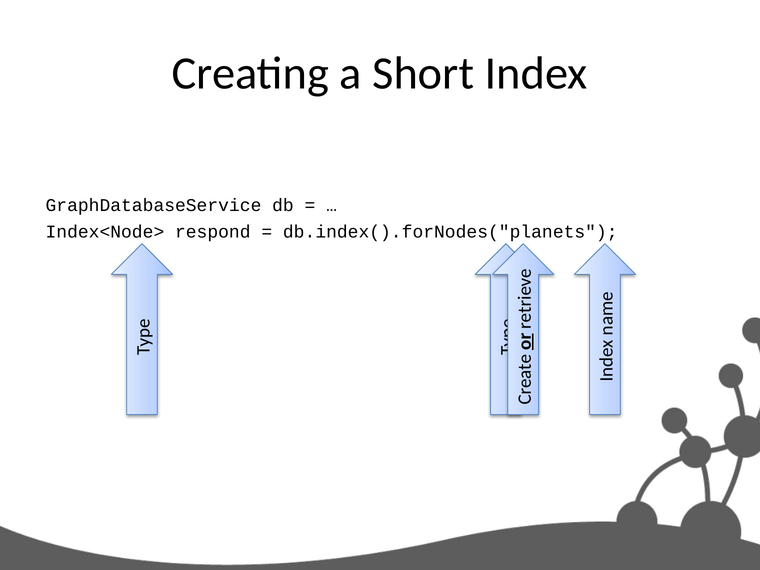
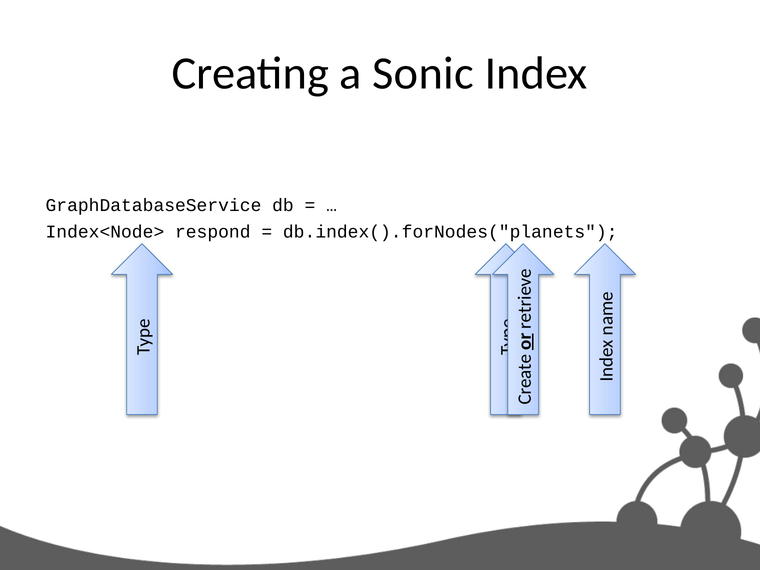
Short: Short -> Sonic (423, 74)
